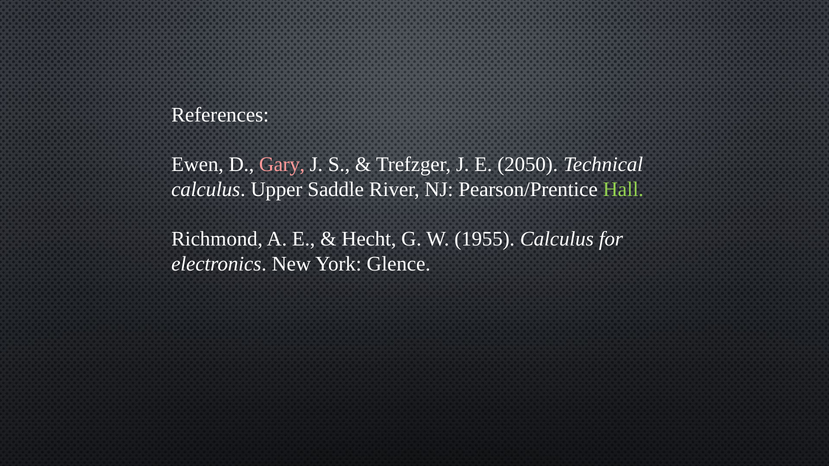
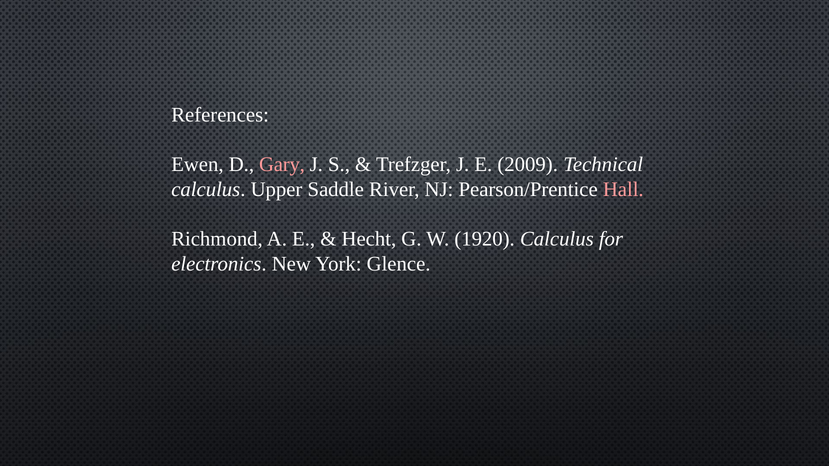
2050: 2050 -> 2009 (528, 165)
Hall colour: light green -> pink (623, 189)
1955: 1955 -> 1920 (485, 239)
